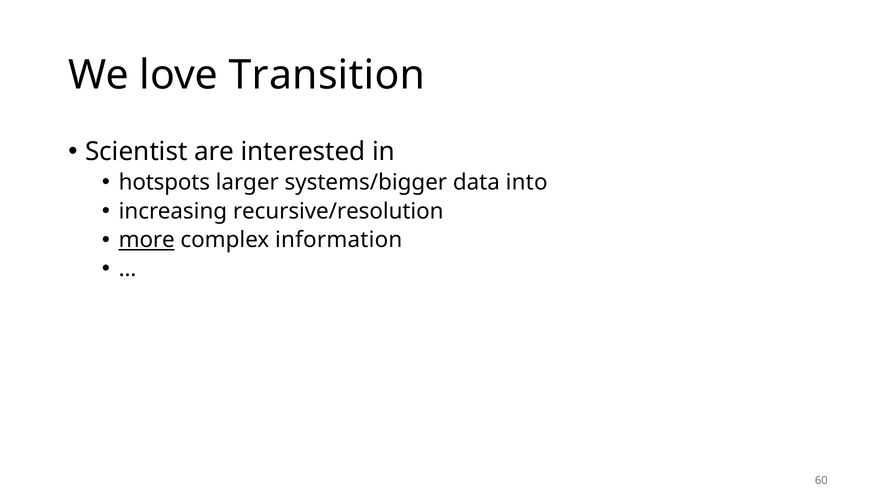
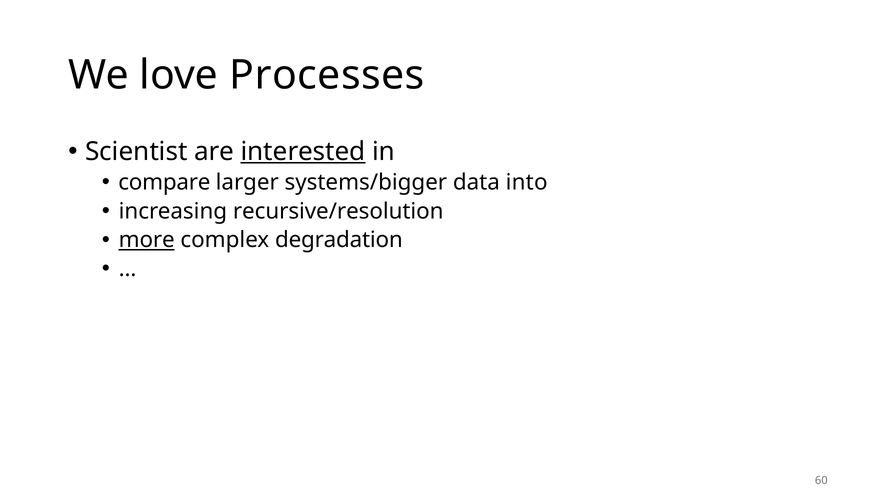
Transition: Transition -> Processes (327, 75)
interested underline: none -> present (303, 151)
hotspots: hotspots -> compare (164, 182)
information: information -> degradation (339, 240)
